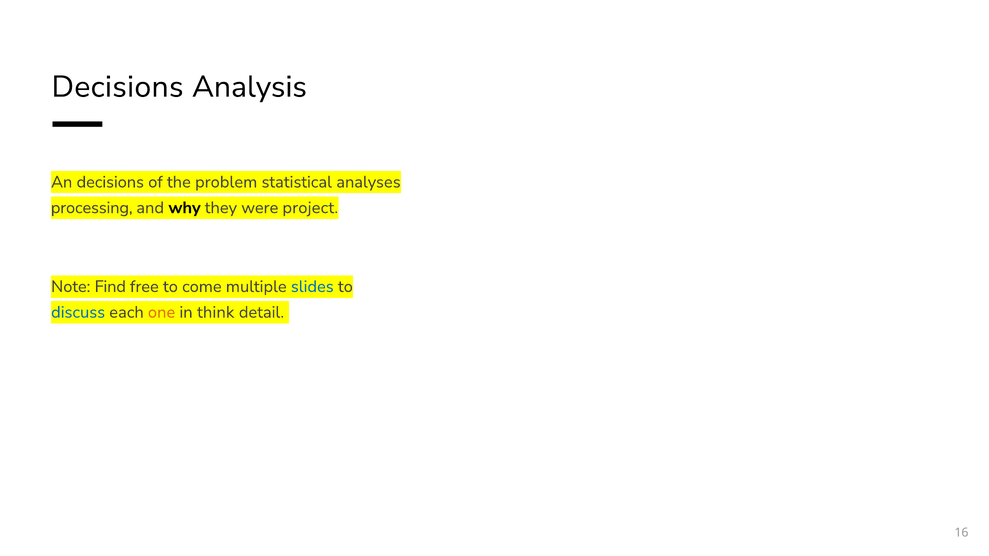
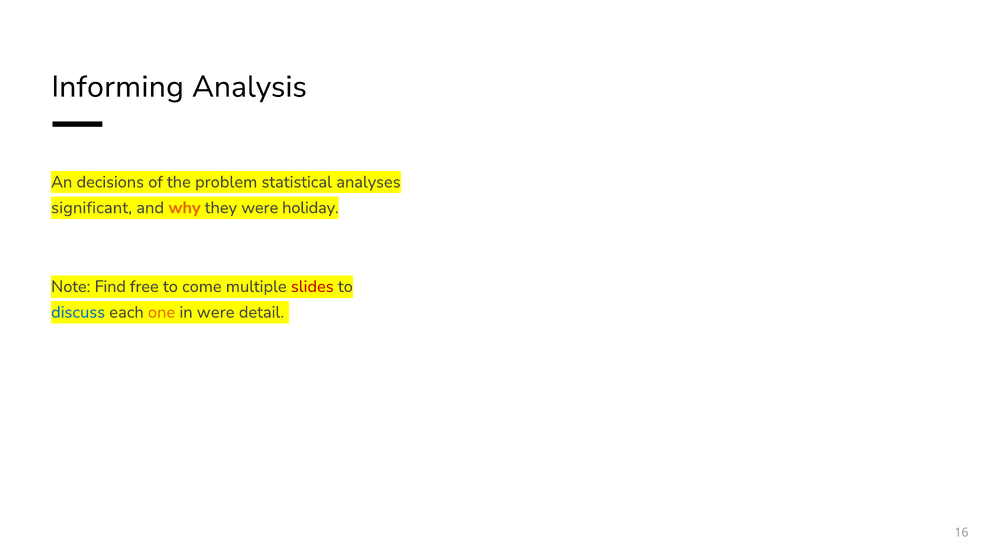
Decisions: Decisions -> Informing (118, 87)
processing: processing -> significant (92, 208)
why colour: black -> orange (185, 208)
project: project -> holiday (310, 208)
slides colour: blue -> red (312, 287)
in think: think -> were (216, 312)
